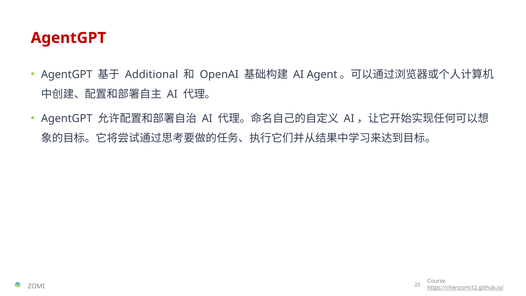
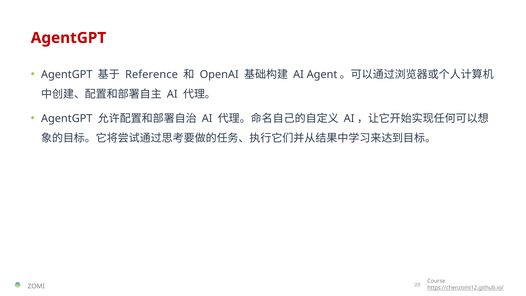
Additional: Additional -> Reference (152, 75)
